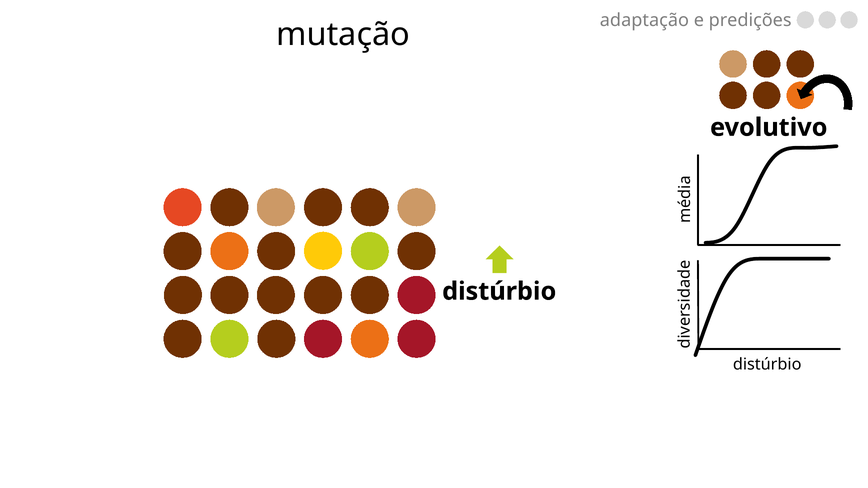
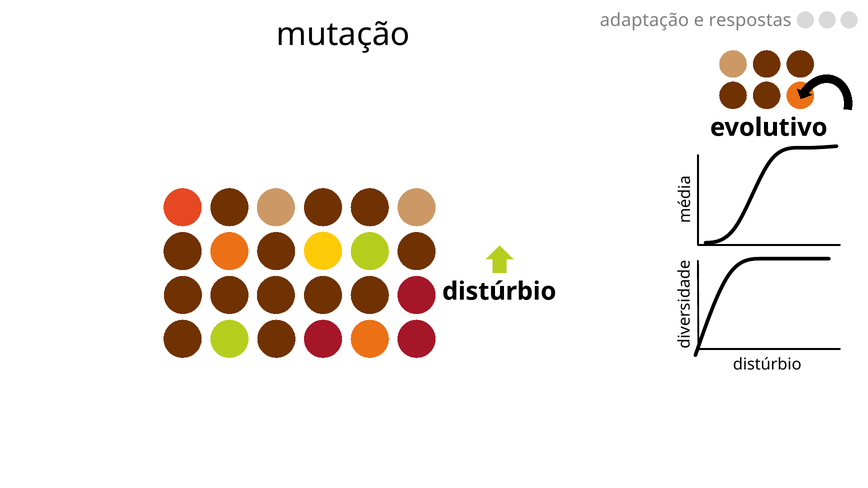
predições: predições -> respostas (750, 20)
